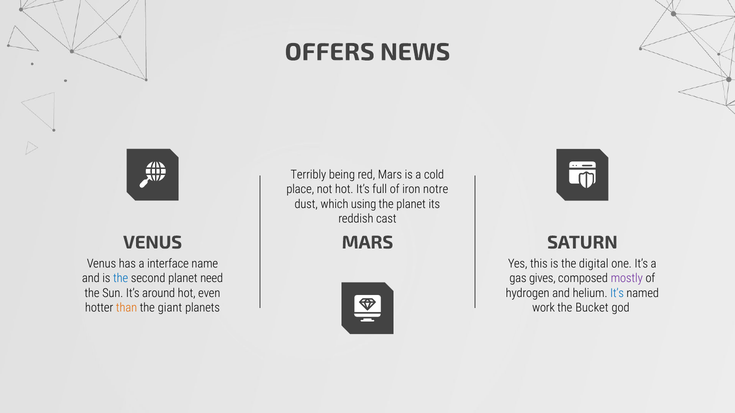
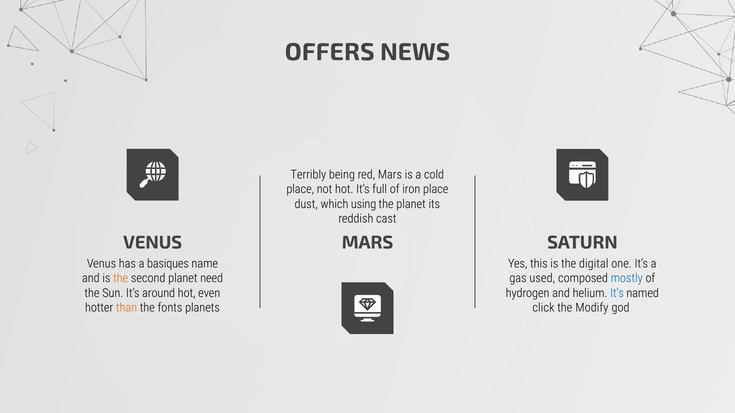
iron notre: notre -> place (436, 190)
interface: interface -> basiques (168, 264)
the colour: blue -> orange (121, 279)
gives: gives -> used (542, 279)
mostly colour: purple -> blue (627, 279)
giant: giant -> fonts (170, 308)
work: work -> click (543, 308)
Bucket: Bucket -> Modify (592, 308)
